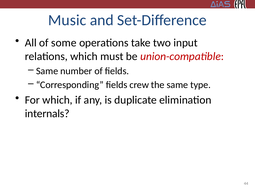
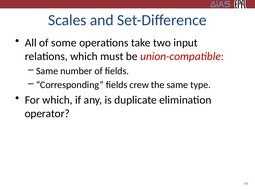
Music: Music -> Scales (67, 20)
internals: internals -> operator (47, 114)
